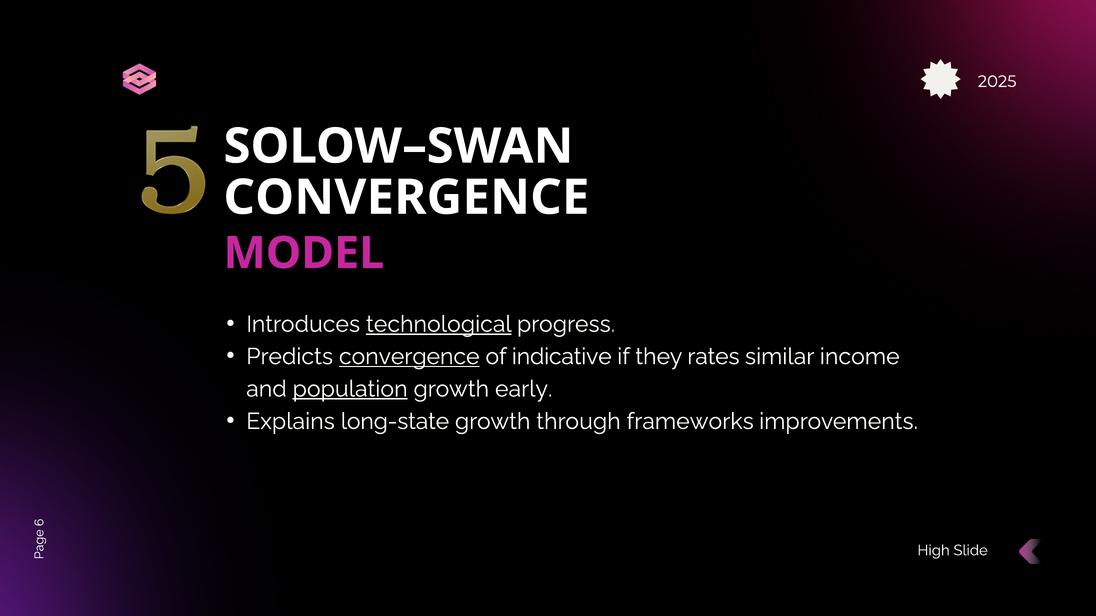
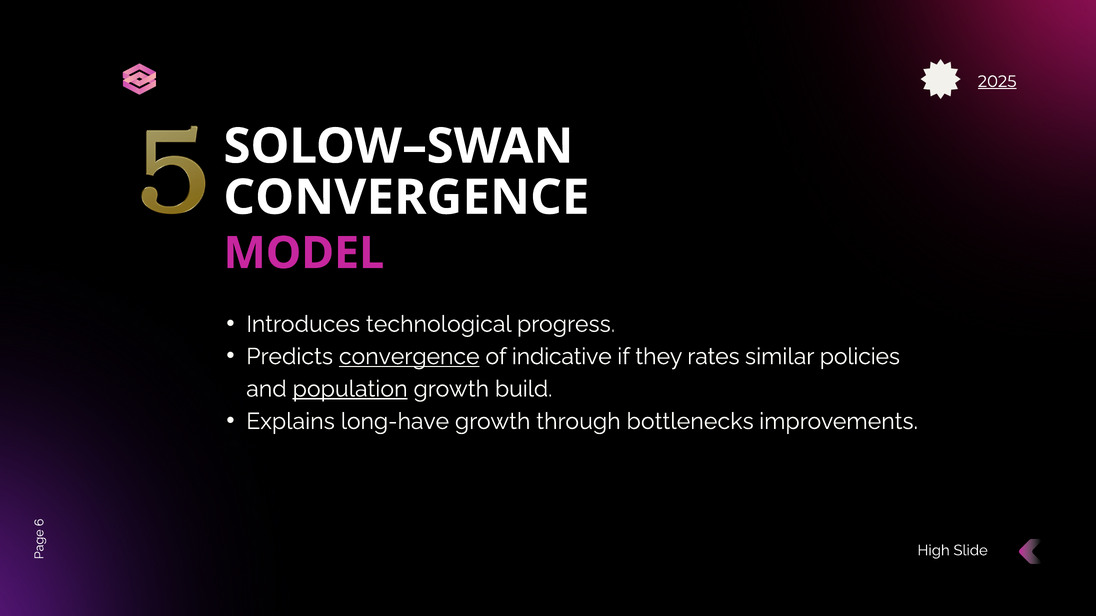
2025 underline: none -> present (997, 82)
technological underline: present -> none (439, 324)
income: income -> policies (860, 357)
early: early -> build (524, 389)
long-state: long-state -> long-have (395, 422)
frameworks: frameworks -> bottlenecks (690, 422)
